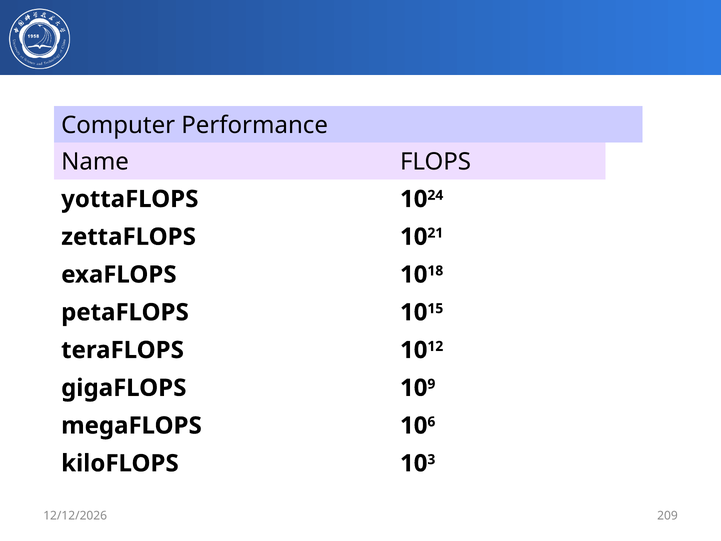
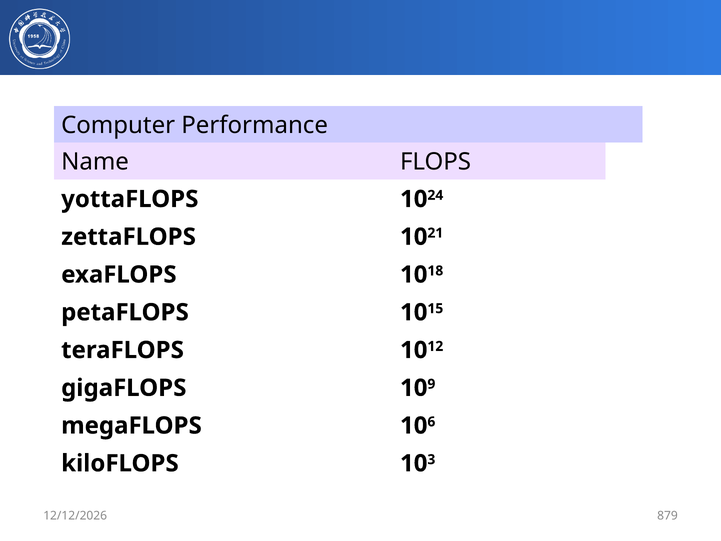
209: 209 -> 879 (667, 515)
